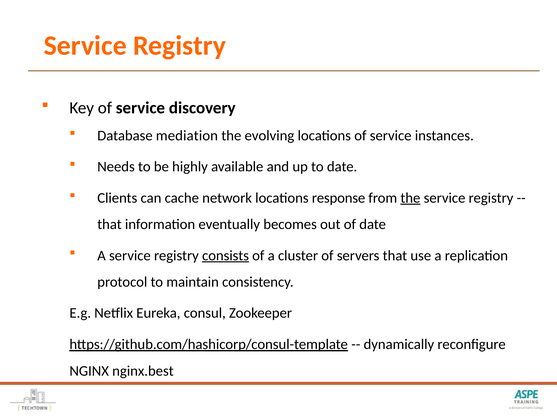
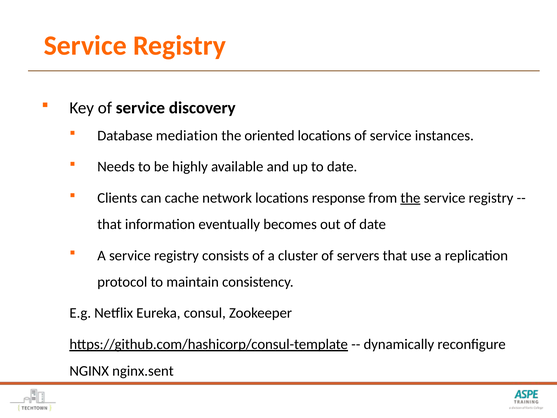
evolving: evolving -> oriented (270, 136)
consists underline: present -> none (226, 255)
nginx.best: nginx.best -> nginx.sent (143, 371)
